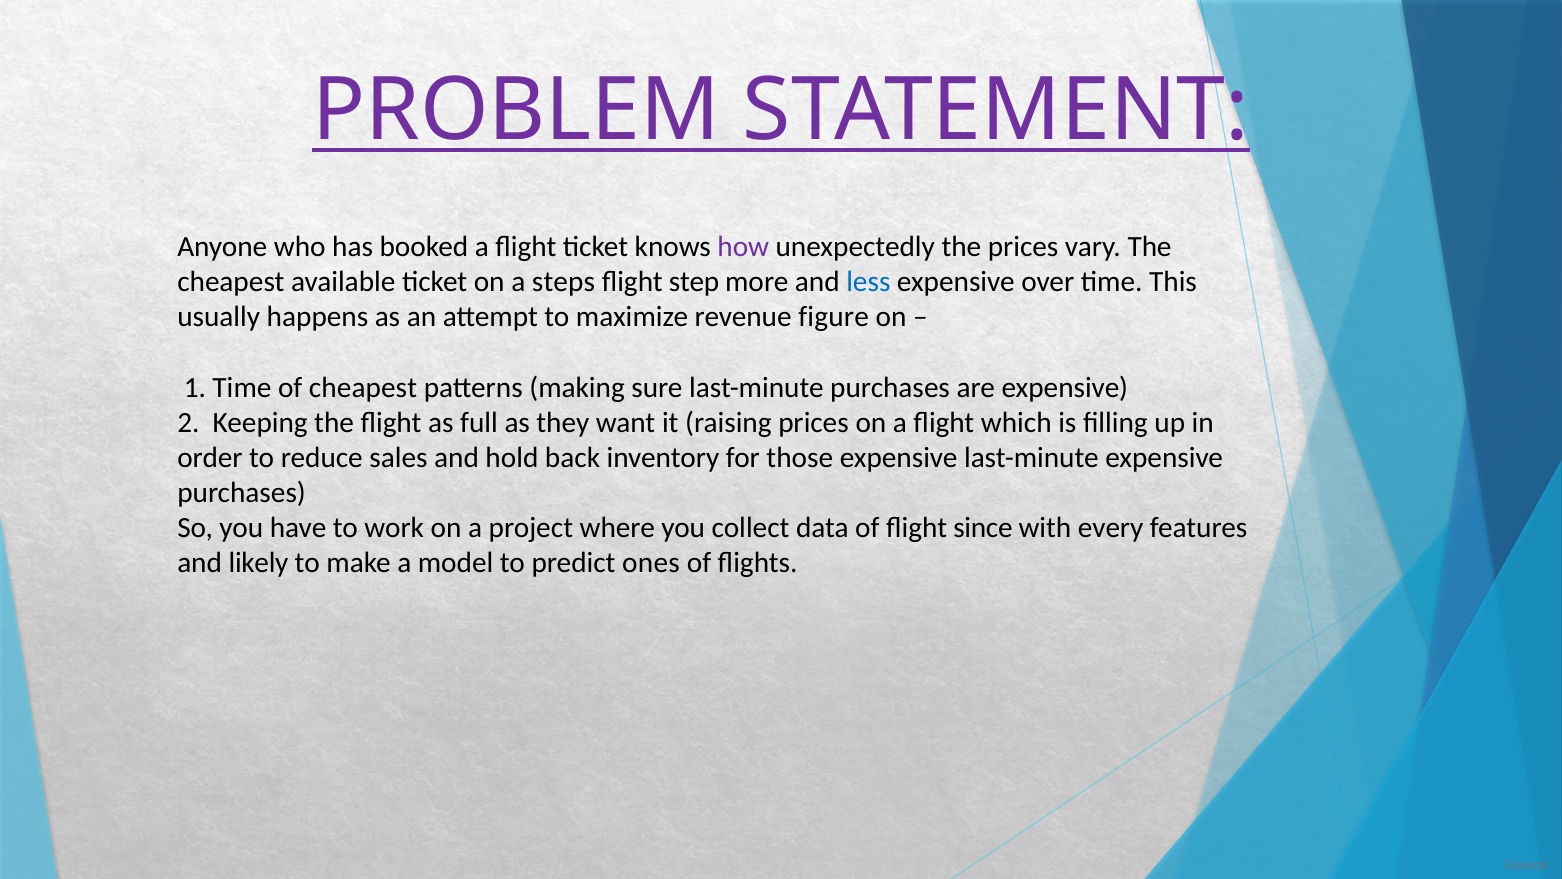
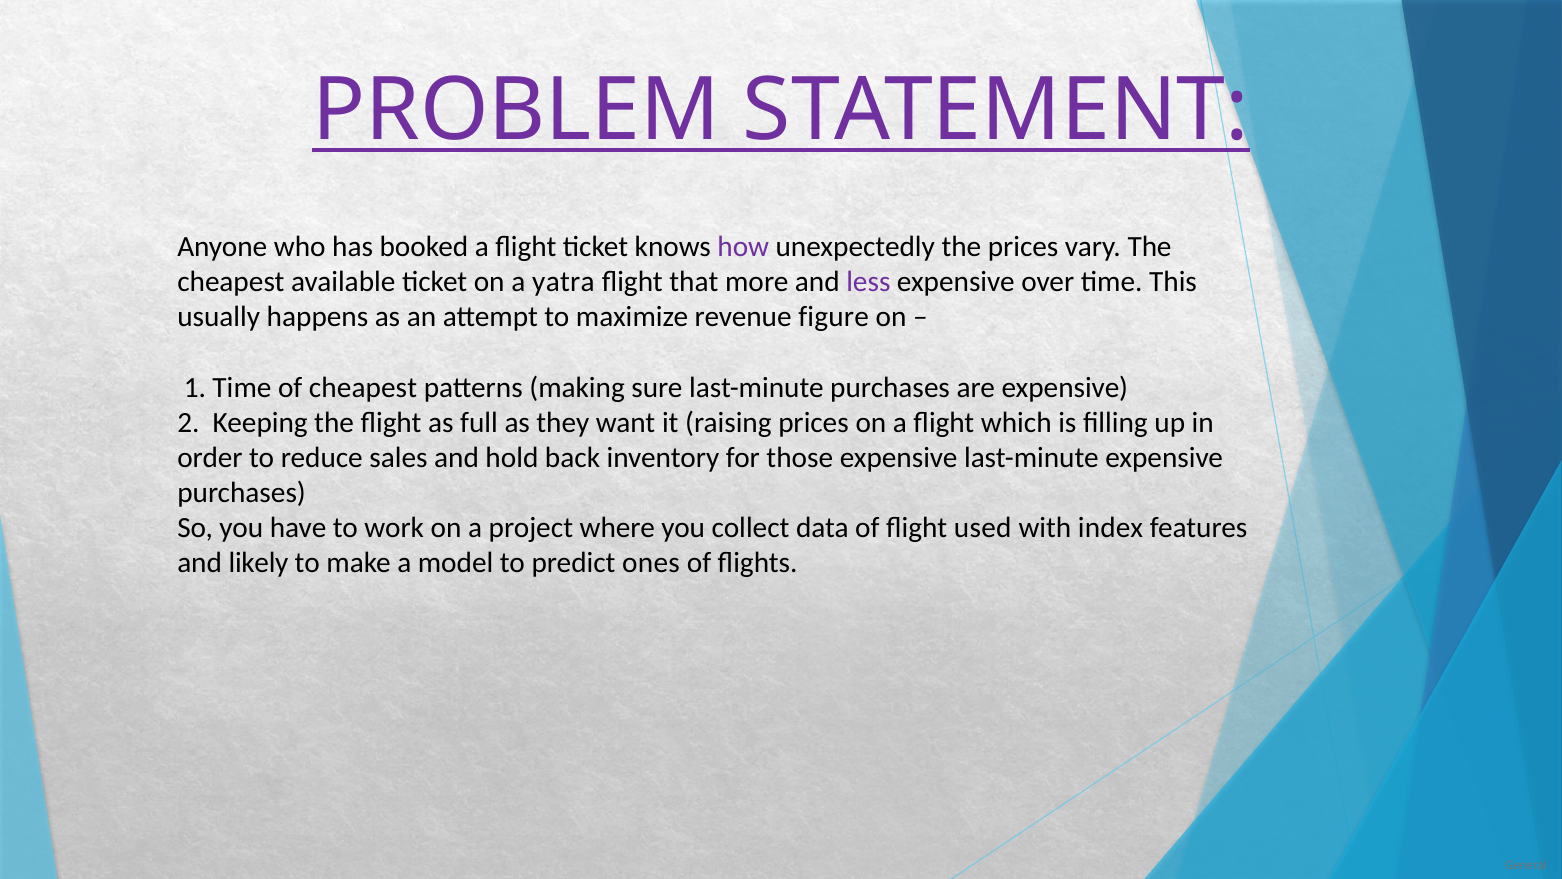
steps: steps -> yatra (563, 282)
step: step -> that (694, 282)
less colour: blue -> purple (868, 282)
since: since -> used (983, 528)
every: every -> index (1111, 528)
